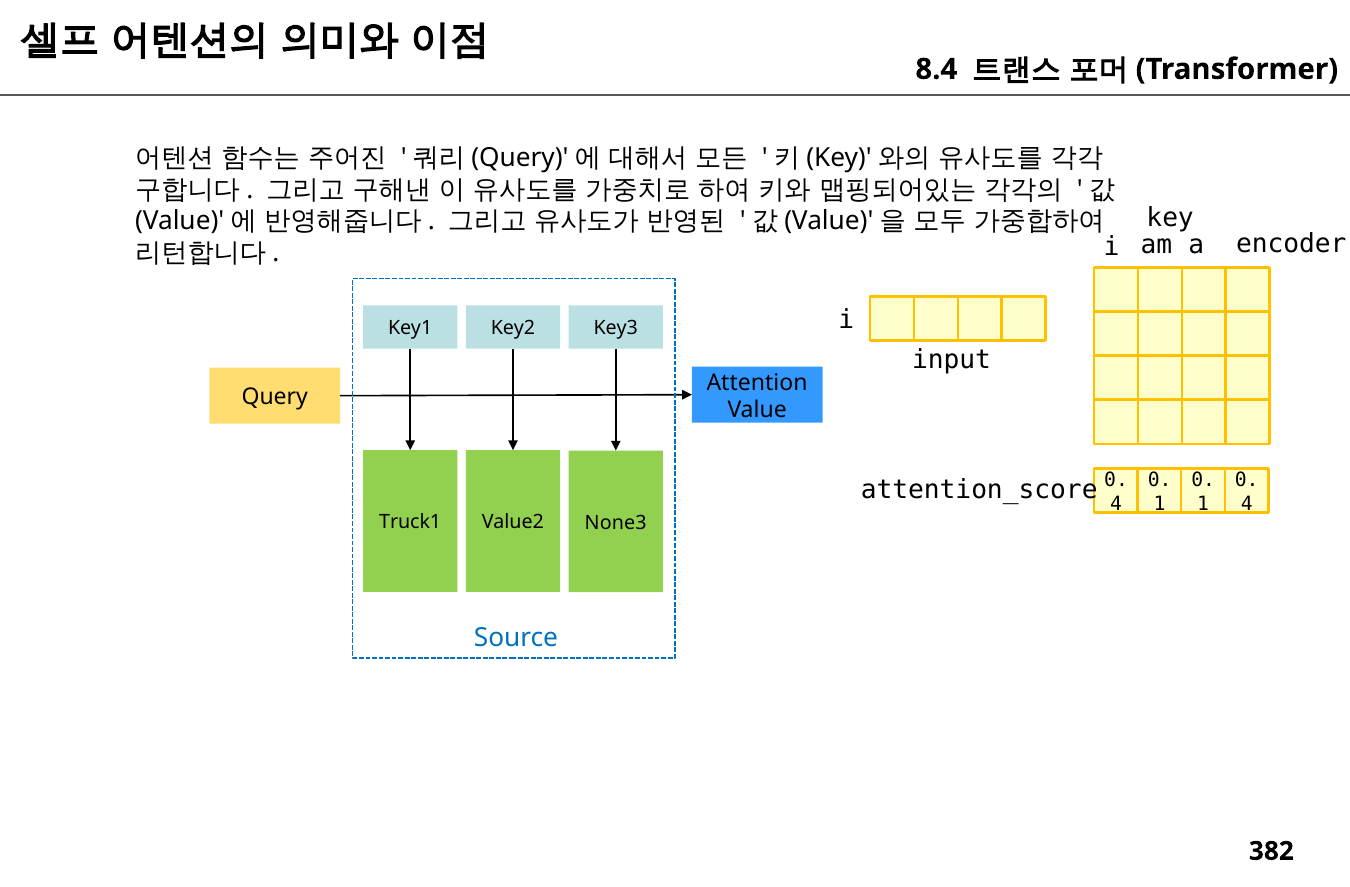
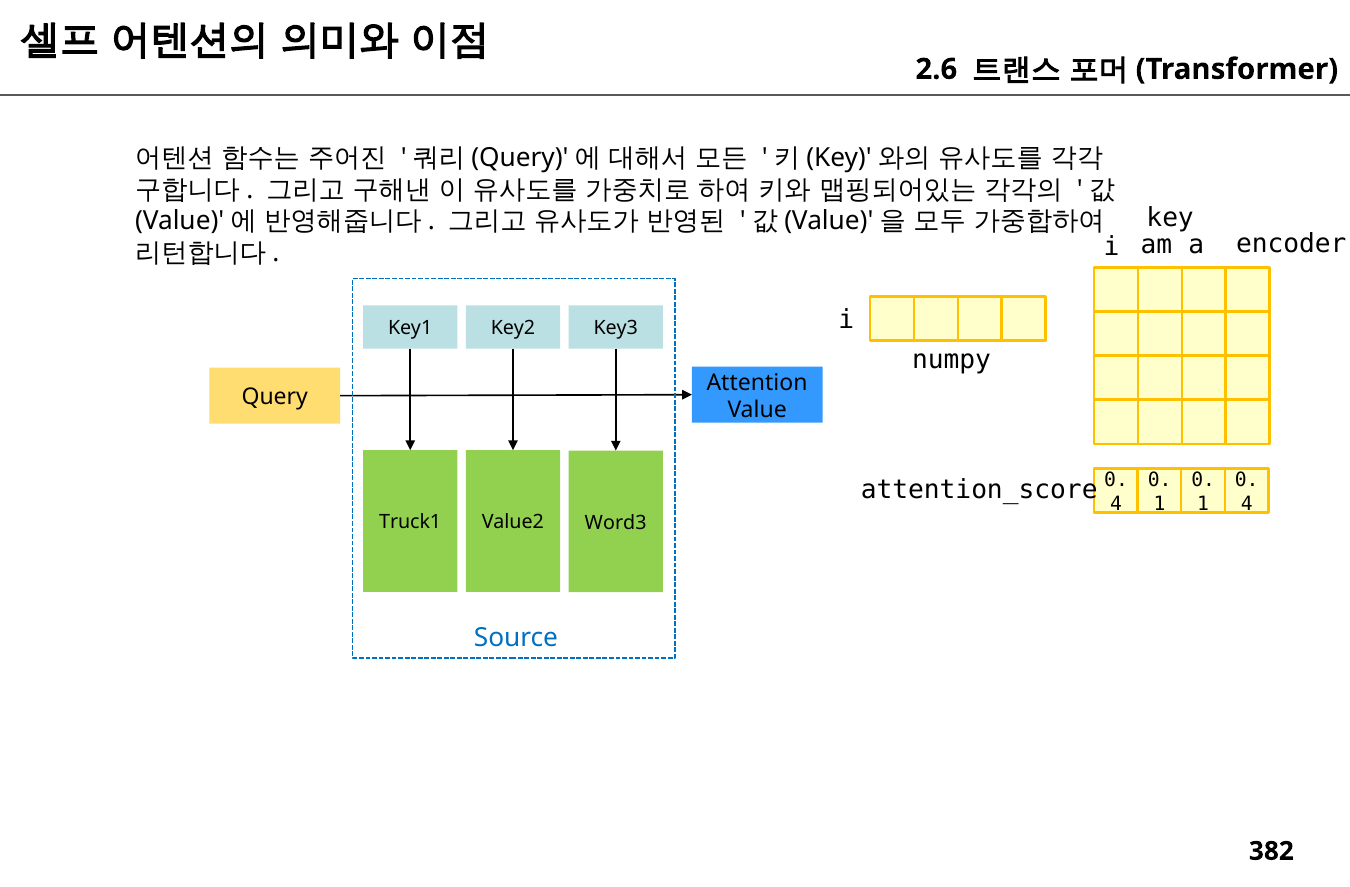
8.4: 8.4 -> 2.6 (936, 69)
input: input -> numpy (952, 360)
None3: None3 -> Word3 (616, 523)
